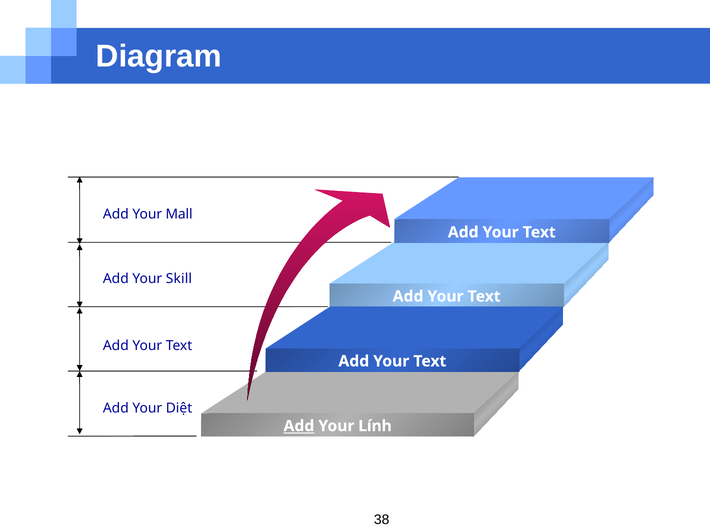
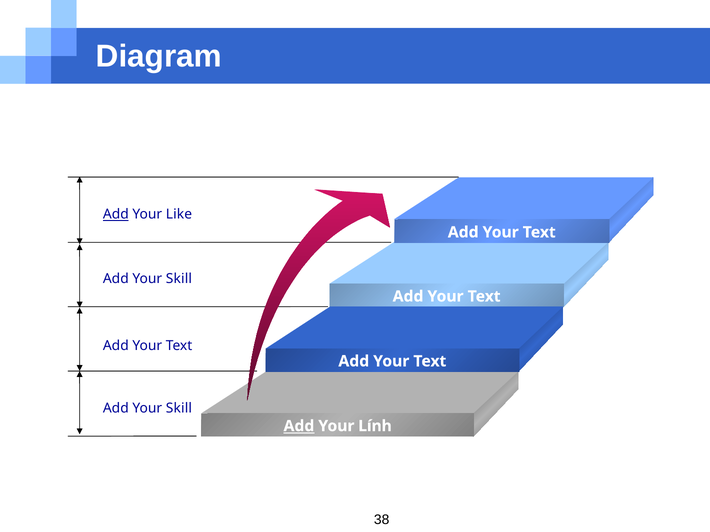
Add underline: none -> present (116, 215)
Mall: Mall -> Like (179, 215)
Diệt: Diệt -> Skill (179, 409)
